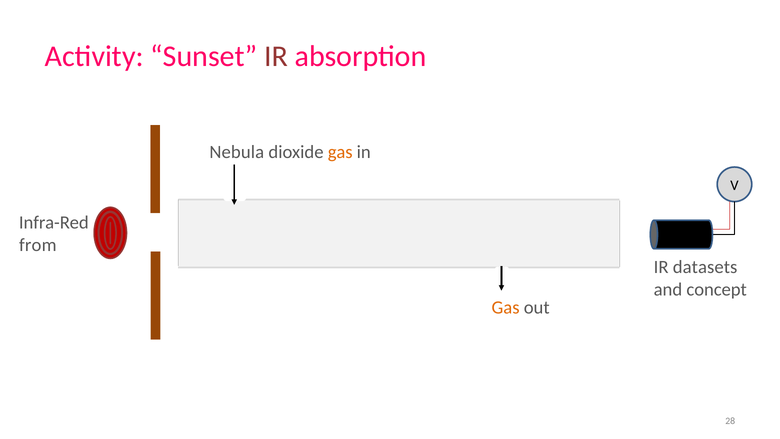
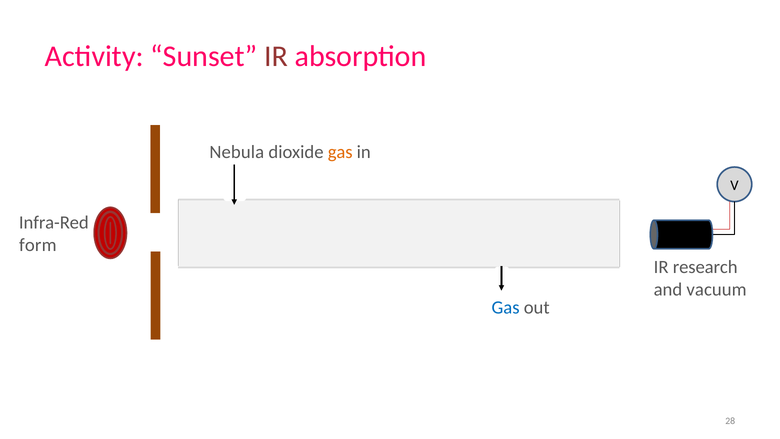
from: from -> form (38, 245)
datasets: datasets -> research (705, 267)
concept: concept -> vacuum (717, 289)
Gas colour: orange -> blue (506, 308)
